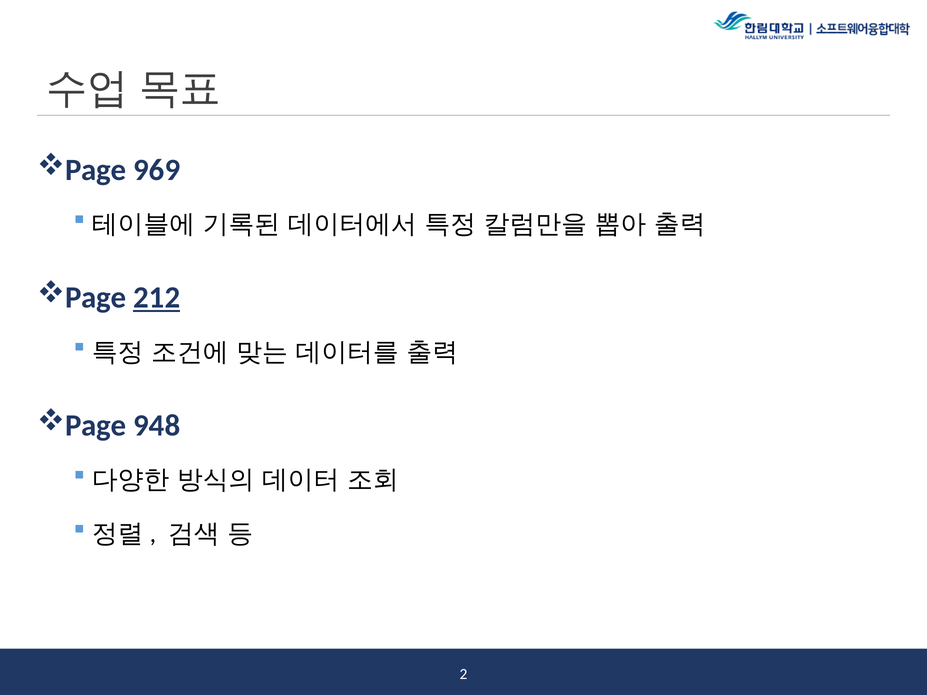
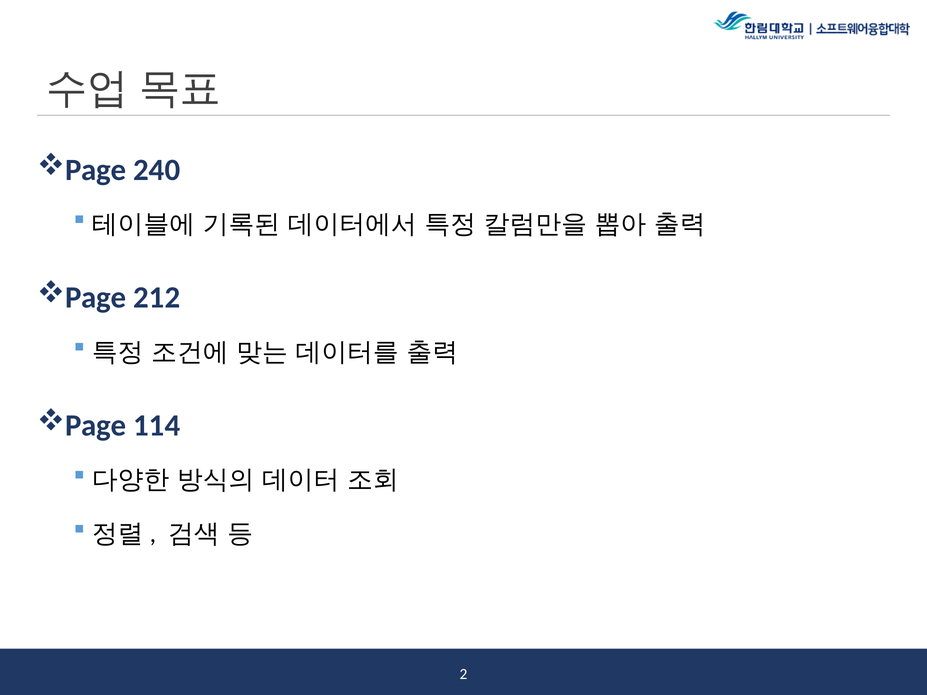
969: 969 -> 240 (157, 170)
212 underline: present -> none (157, 298)
948: 948 -> 114 (157, 426)
